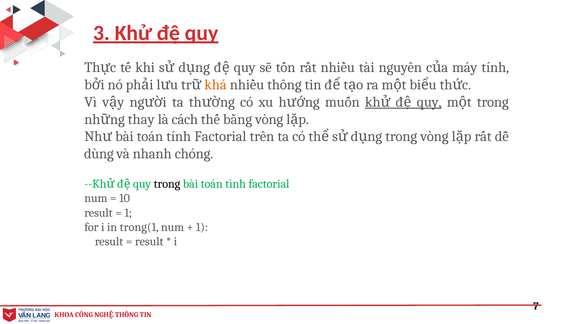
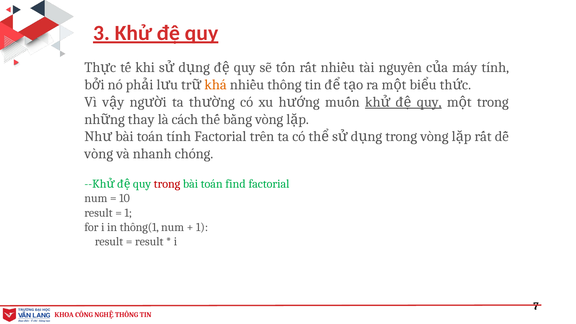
dùng: dùng -> vòng (99, 154)
trong colour: black -> red (167, 184)
tình: tình -> find (236, 184)
trong(1: trong(1 -> thông(1 (139, 227)
